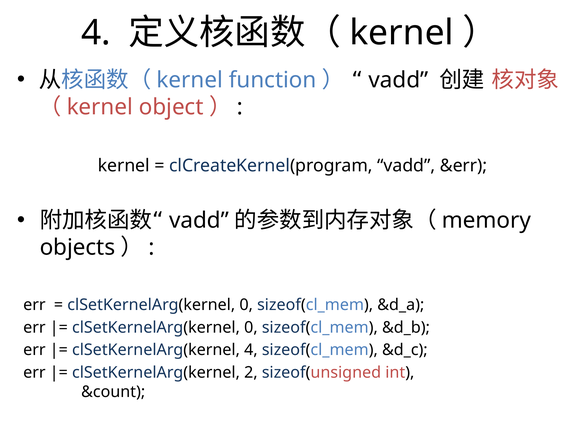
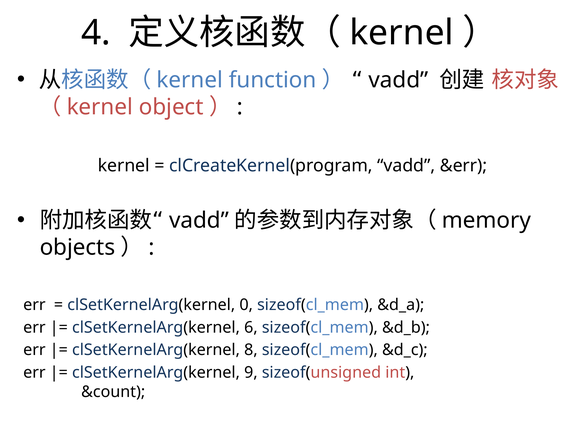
0: 0 -> 6 (251, 328)
clSetKernelArg(kernel 4: 4 -> 8 (251, 350)
2: 2 -> 9 (251, 373)
